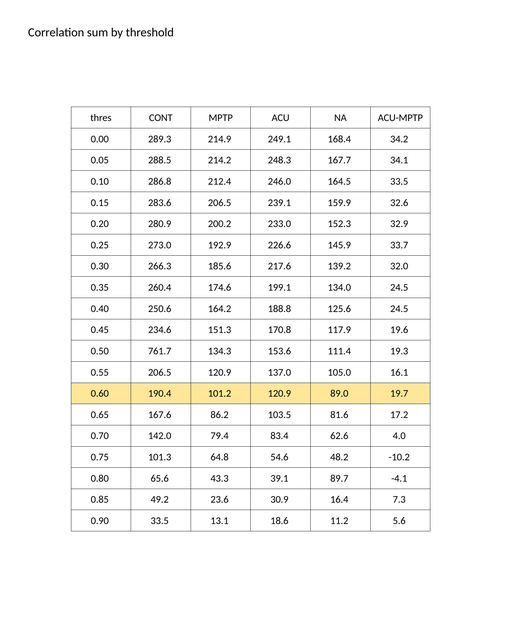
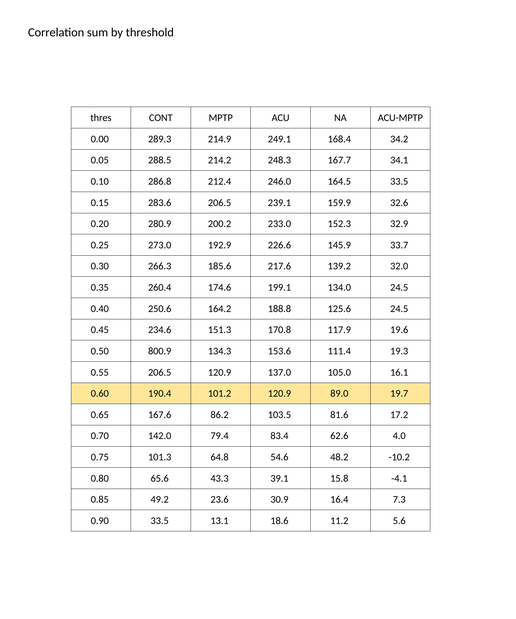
761.7: 761.7 -> 800.9 (160, 351)
89.7: 89.7 -> 15.8 (339, 479)
